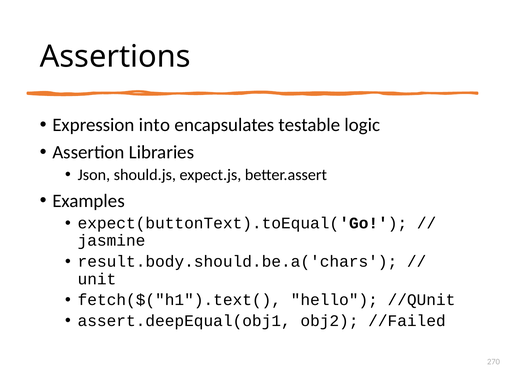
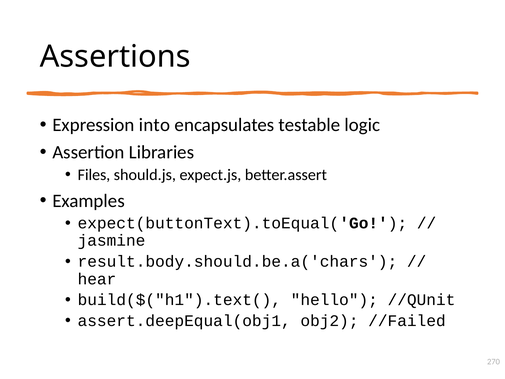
Json: Json -> Files (94, 175)
unit: unit -> hear (97, 279)
fetch($("h1").text(: fetch($("h1").text( -> build($("h1").text( (179, 300)
